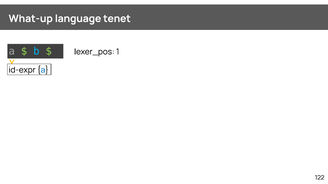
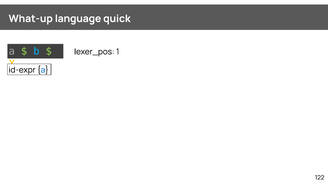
tenet: tenet -> quick (117, 19)
